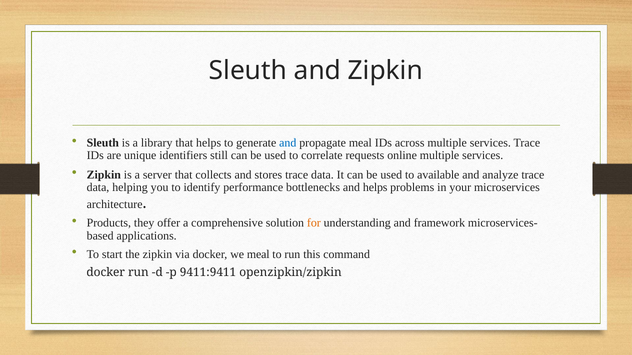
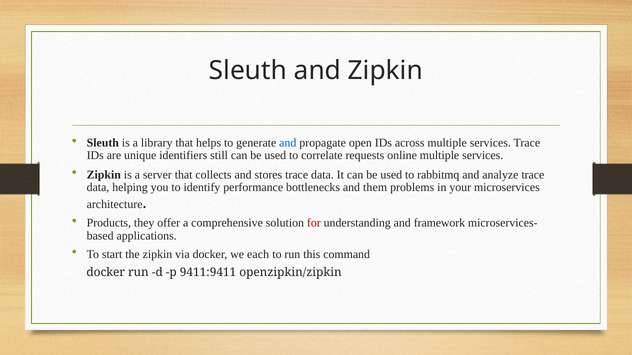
propagate meal: meal -> open (360, 143)
available: available -> rabbitmq (438, 175)
and helps: helps -> them (375, 188)
for colour: orange -> red (314, 223)
we meal: meal -> each (258, 254)
